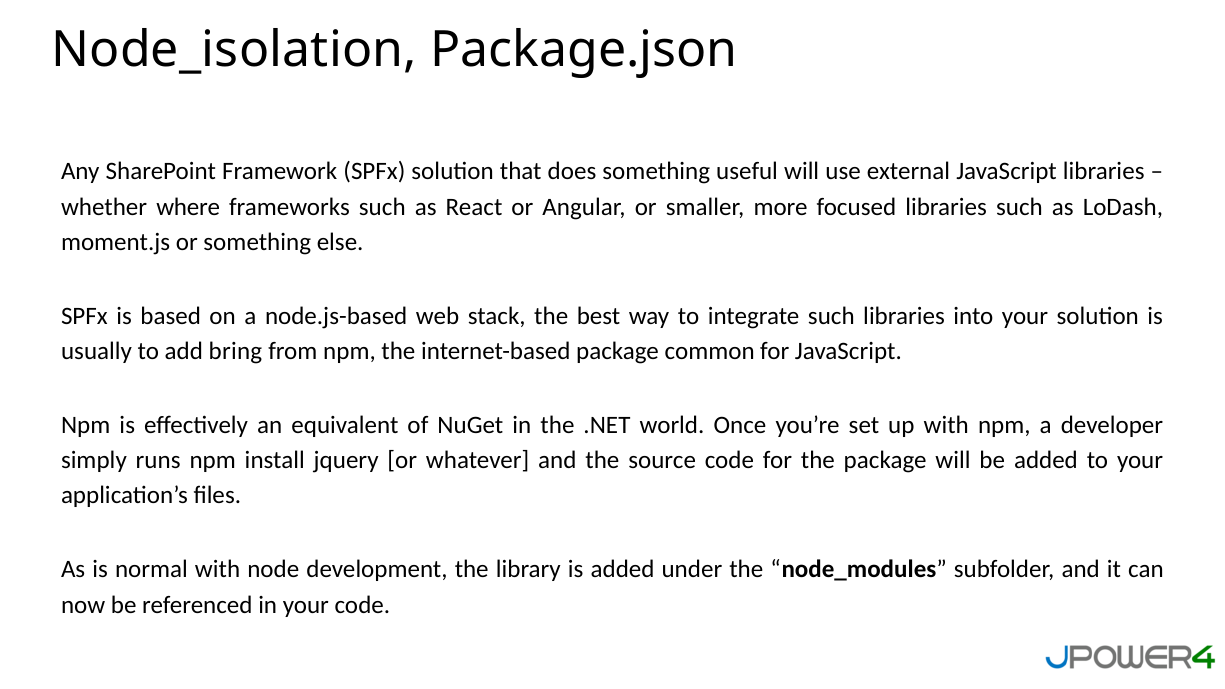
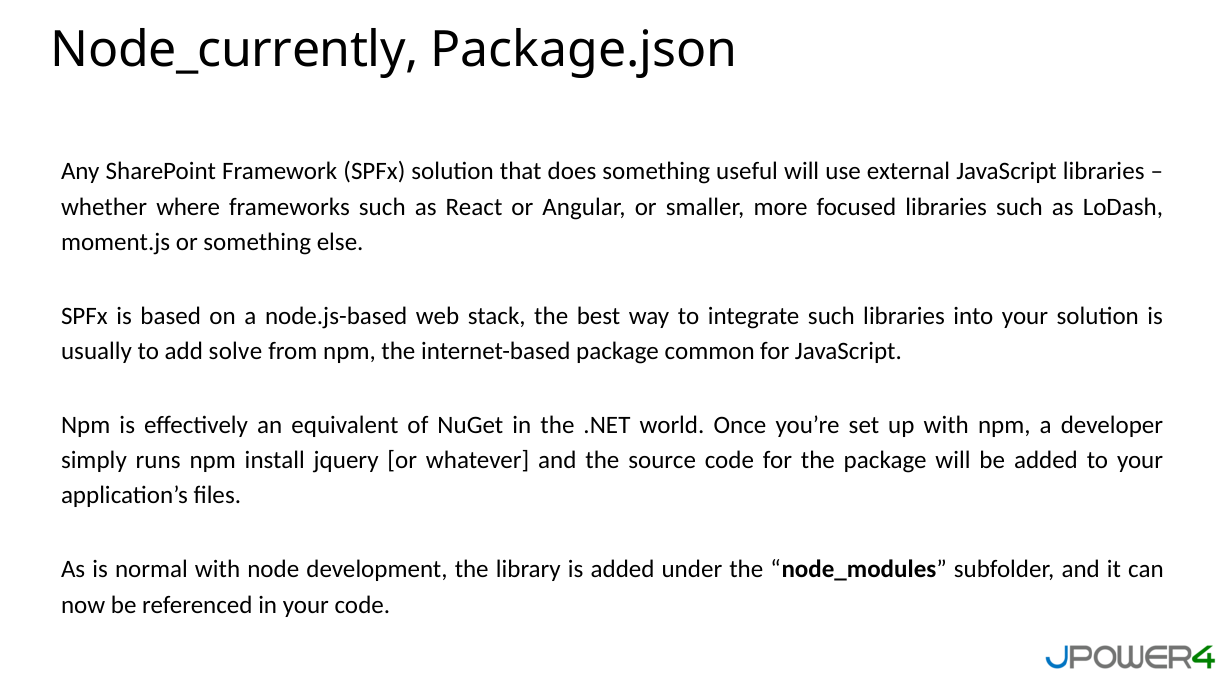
Node_isolation: Node_isolation -> Node_currently (235, 50)
bring: bring -> solve (235, 351)
